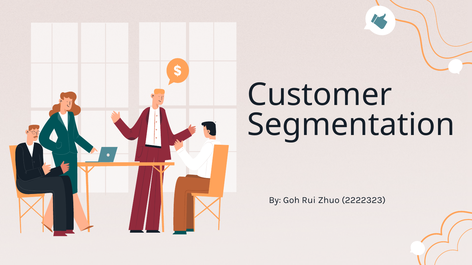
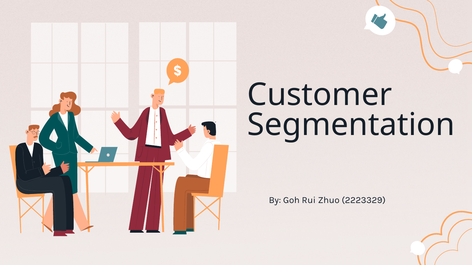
2222323: 2222323 -> 2223329 (364, 200)
